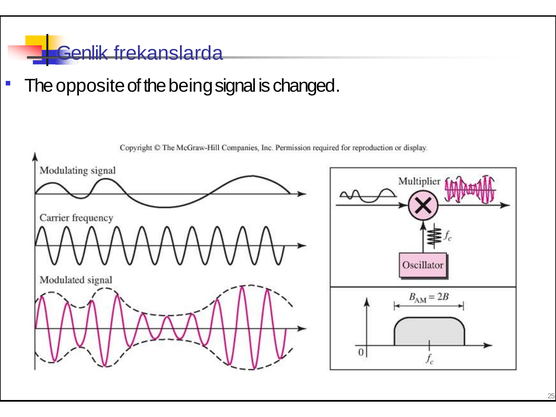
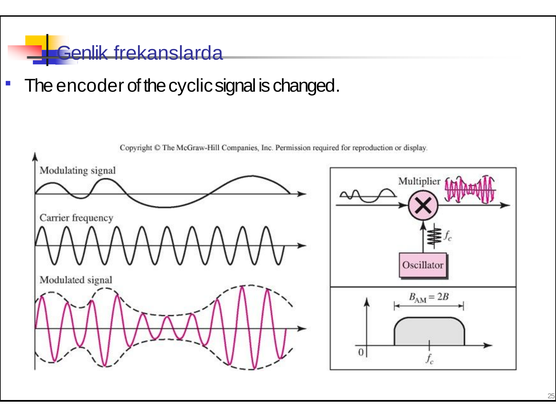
opposite: opposite -> encoder (90, 86)
being: being -> cyclic (191, 86)
